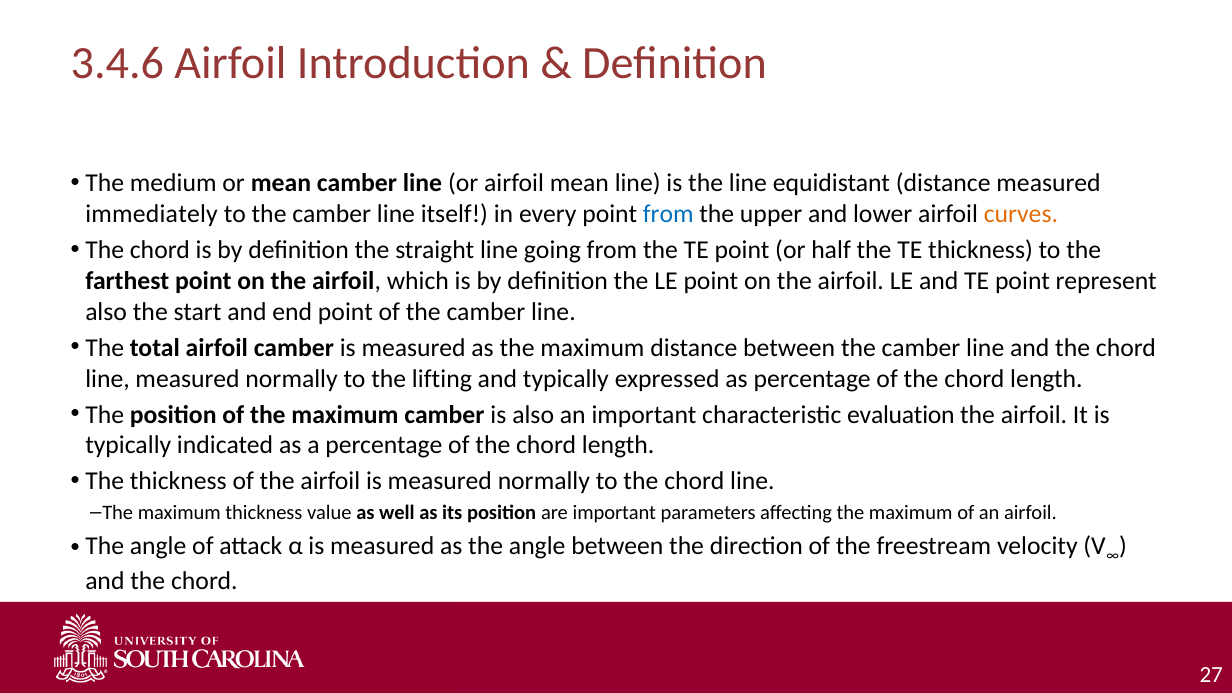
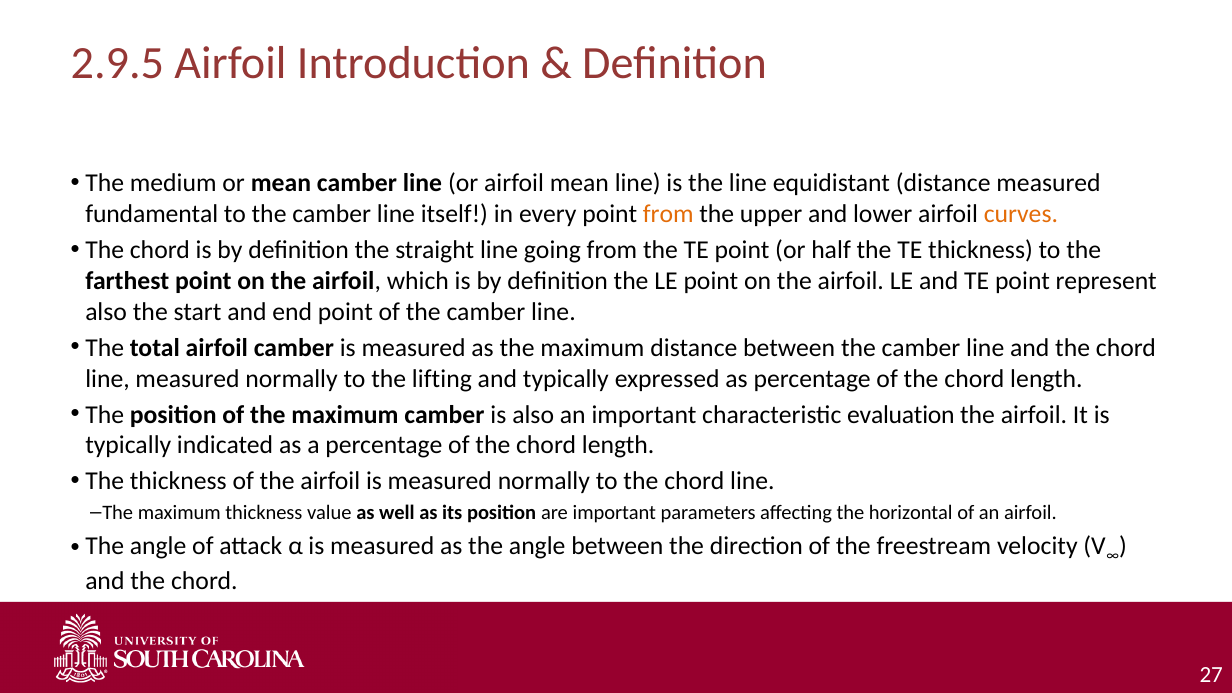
3.4.6: 3.4.6 -> 2.9.5 (117, 63)
immediately: immediately -> fundamental (152, 214)
from colour: blue -> orange (668, 214)
affecting the maximum: maximum -> horizontal (911, 513)
